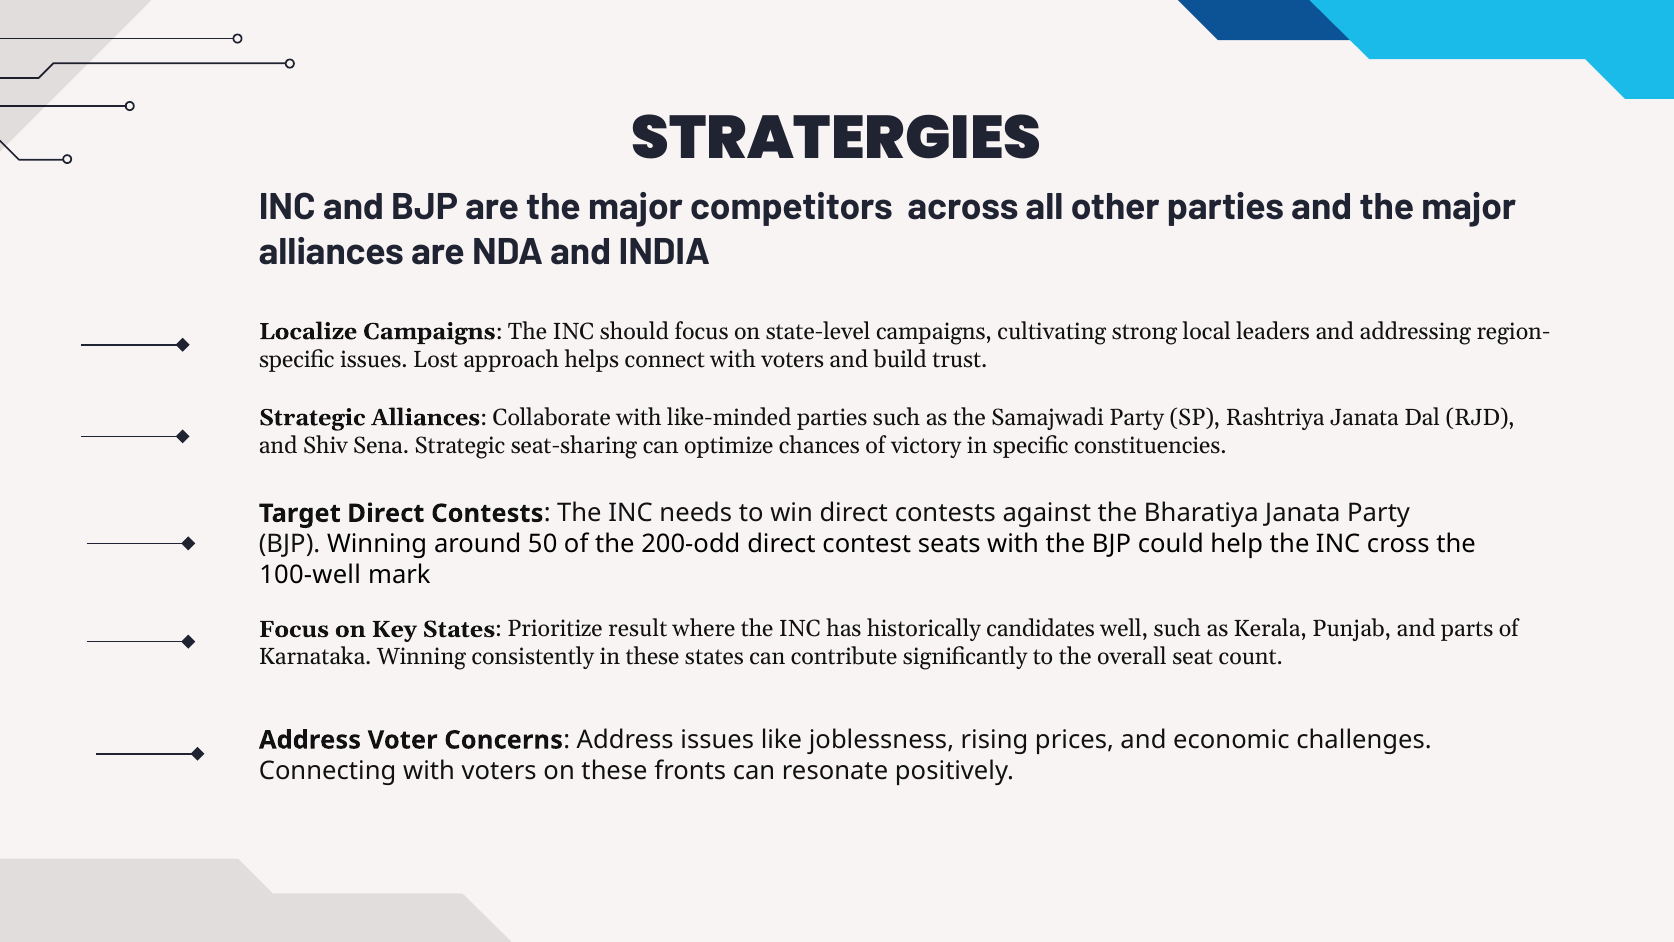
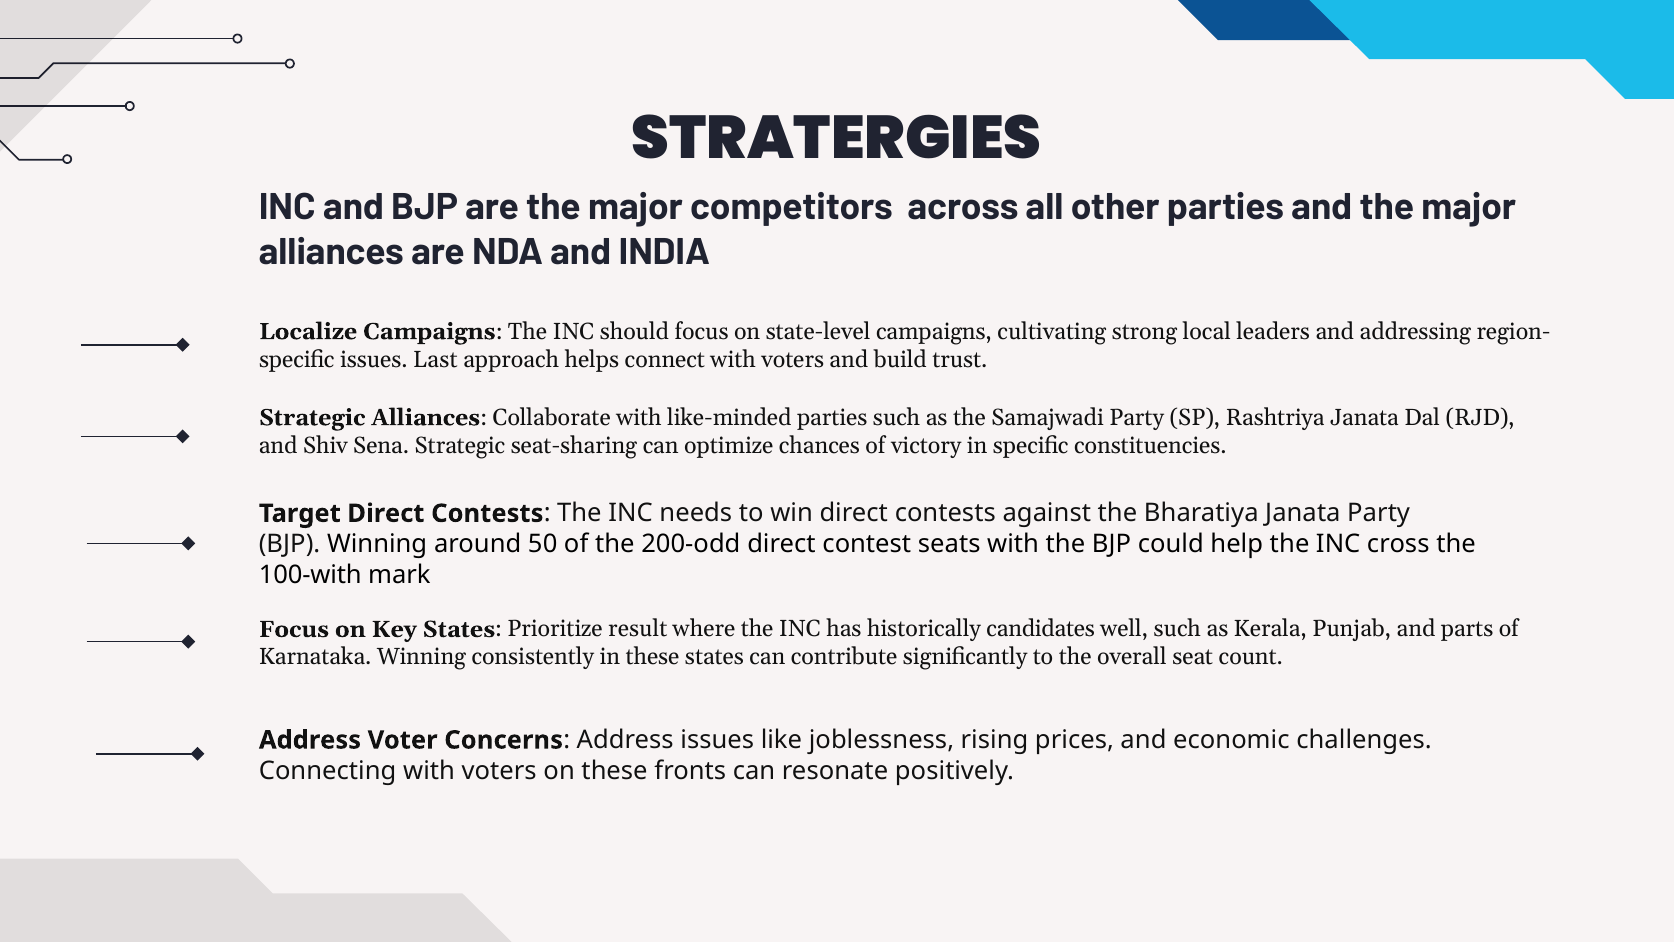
Lost: Lost -> Last (435, 359)
100-well: 100-well -> 100-with (310, 575)
